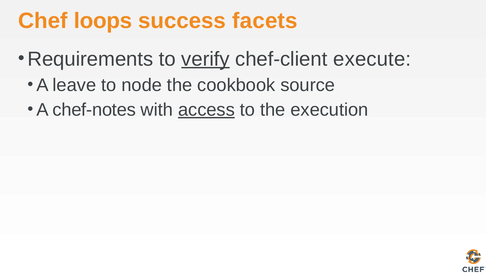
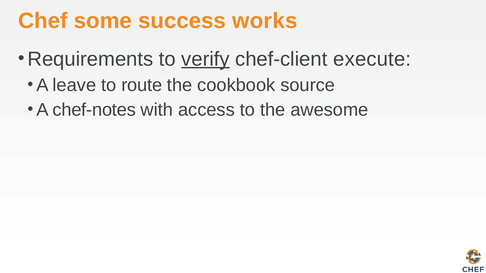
loops: loops -> some (103, 21)
facets: facets -> works (265, 21)
node: node -> route (142, 85)
access underline: present -> none (206, 110)
execution: execution -> awesome (329, 110)
